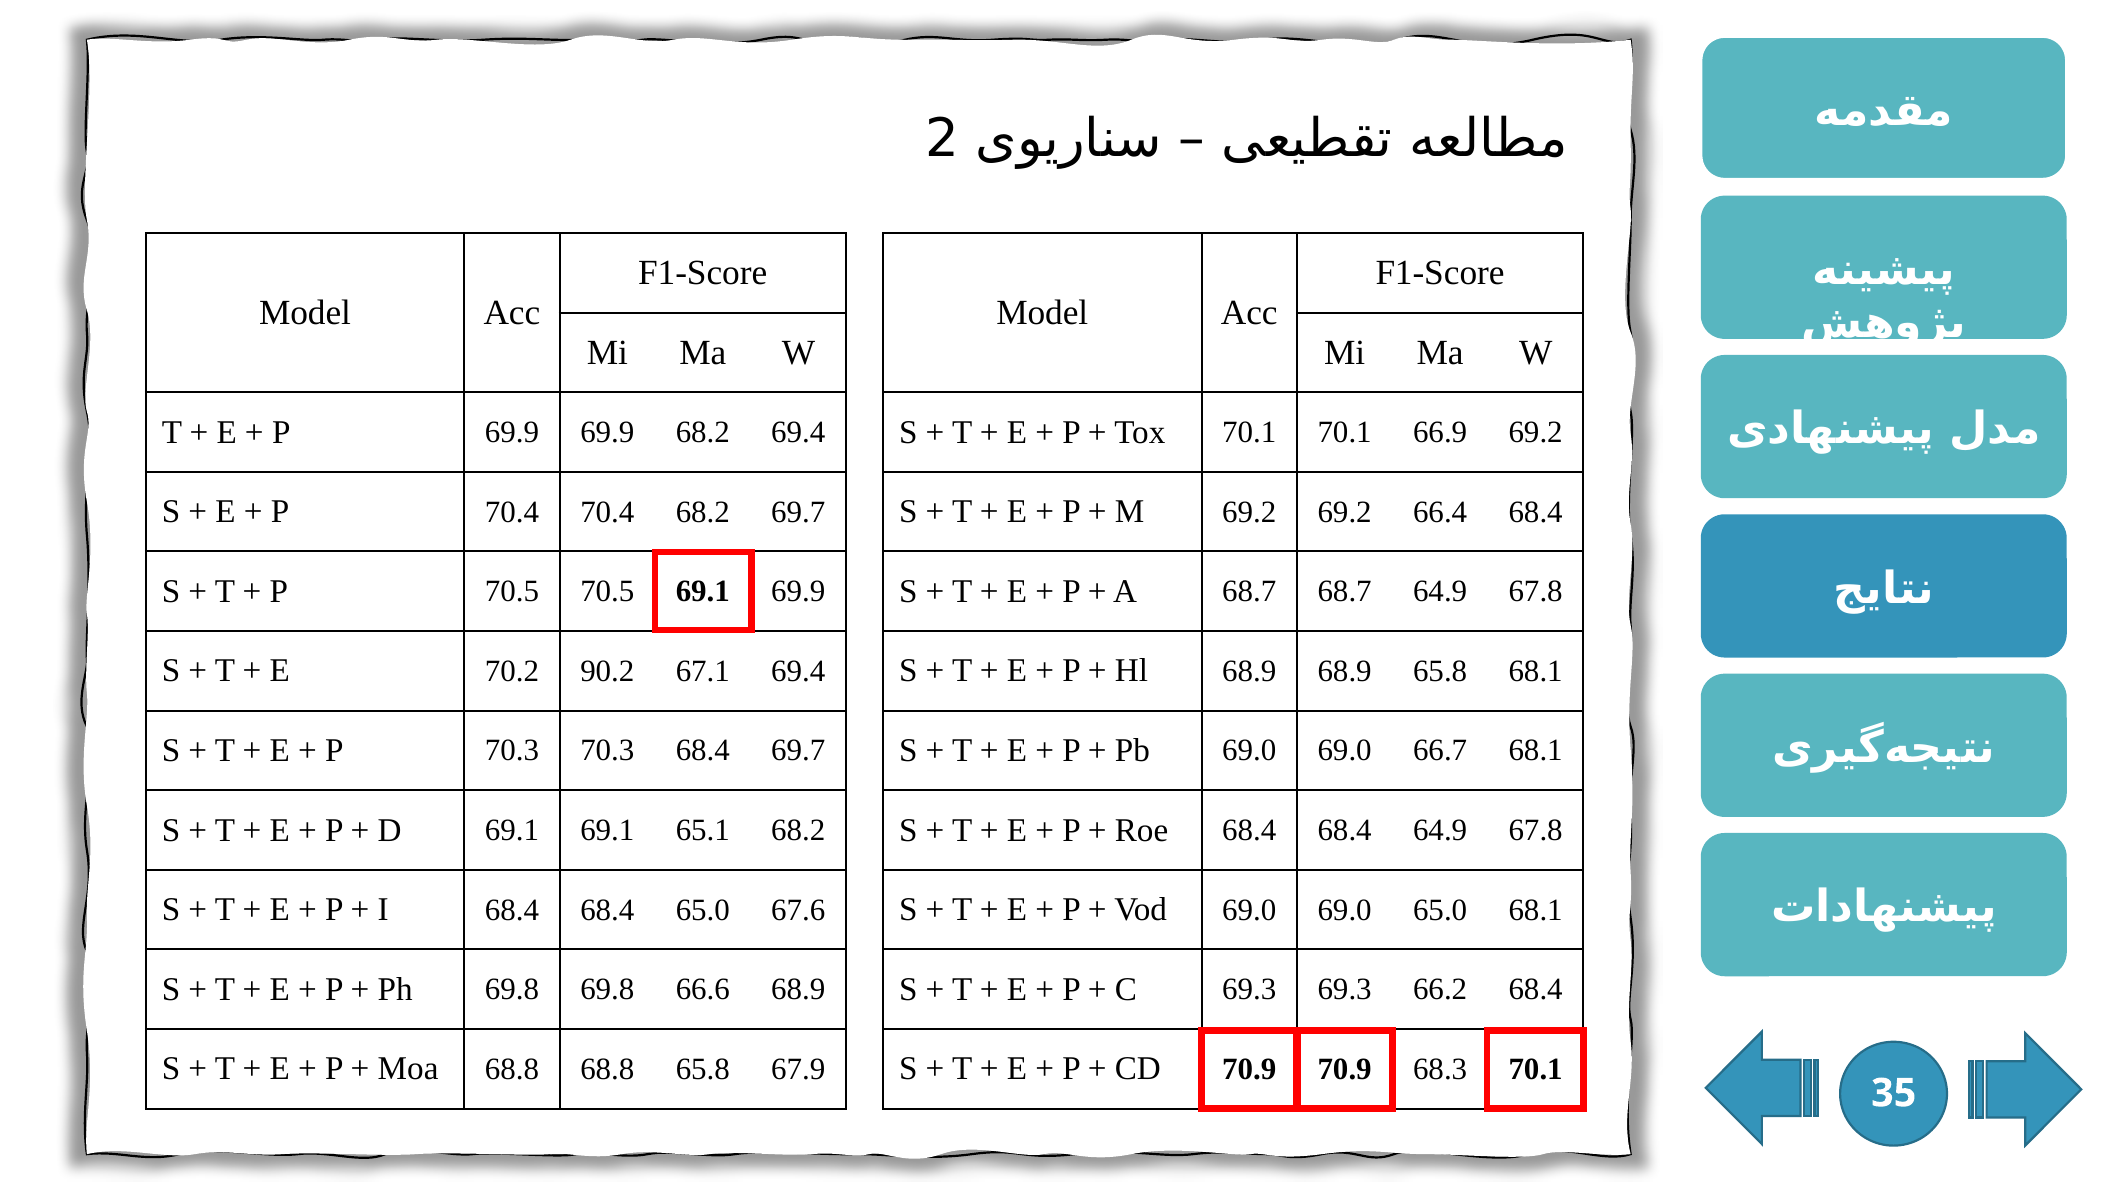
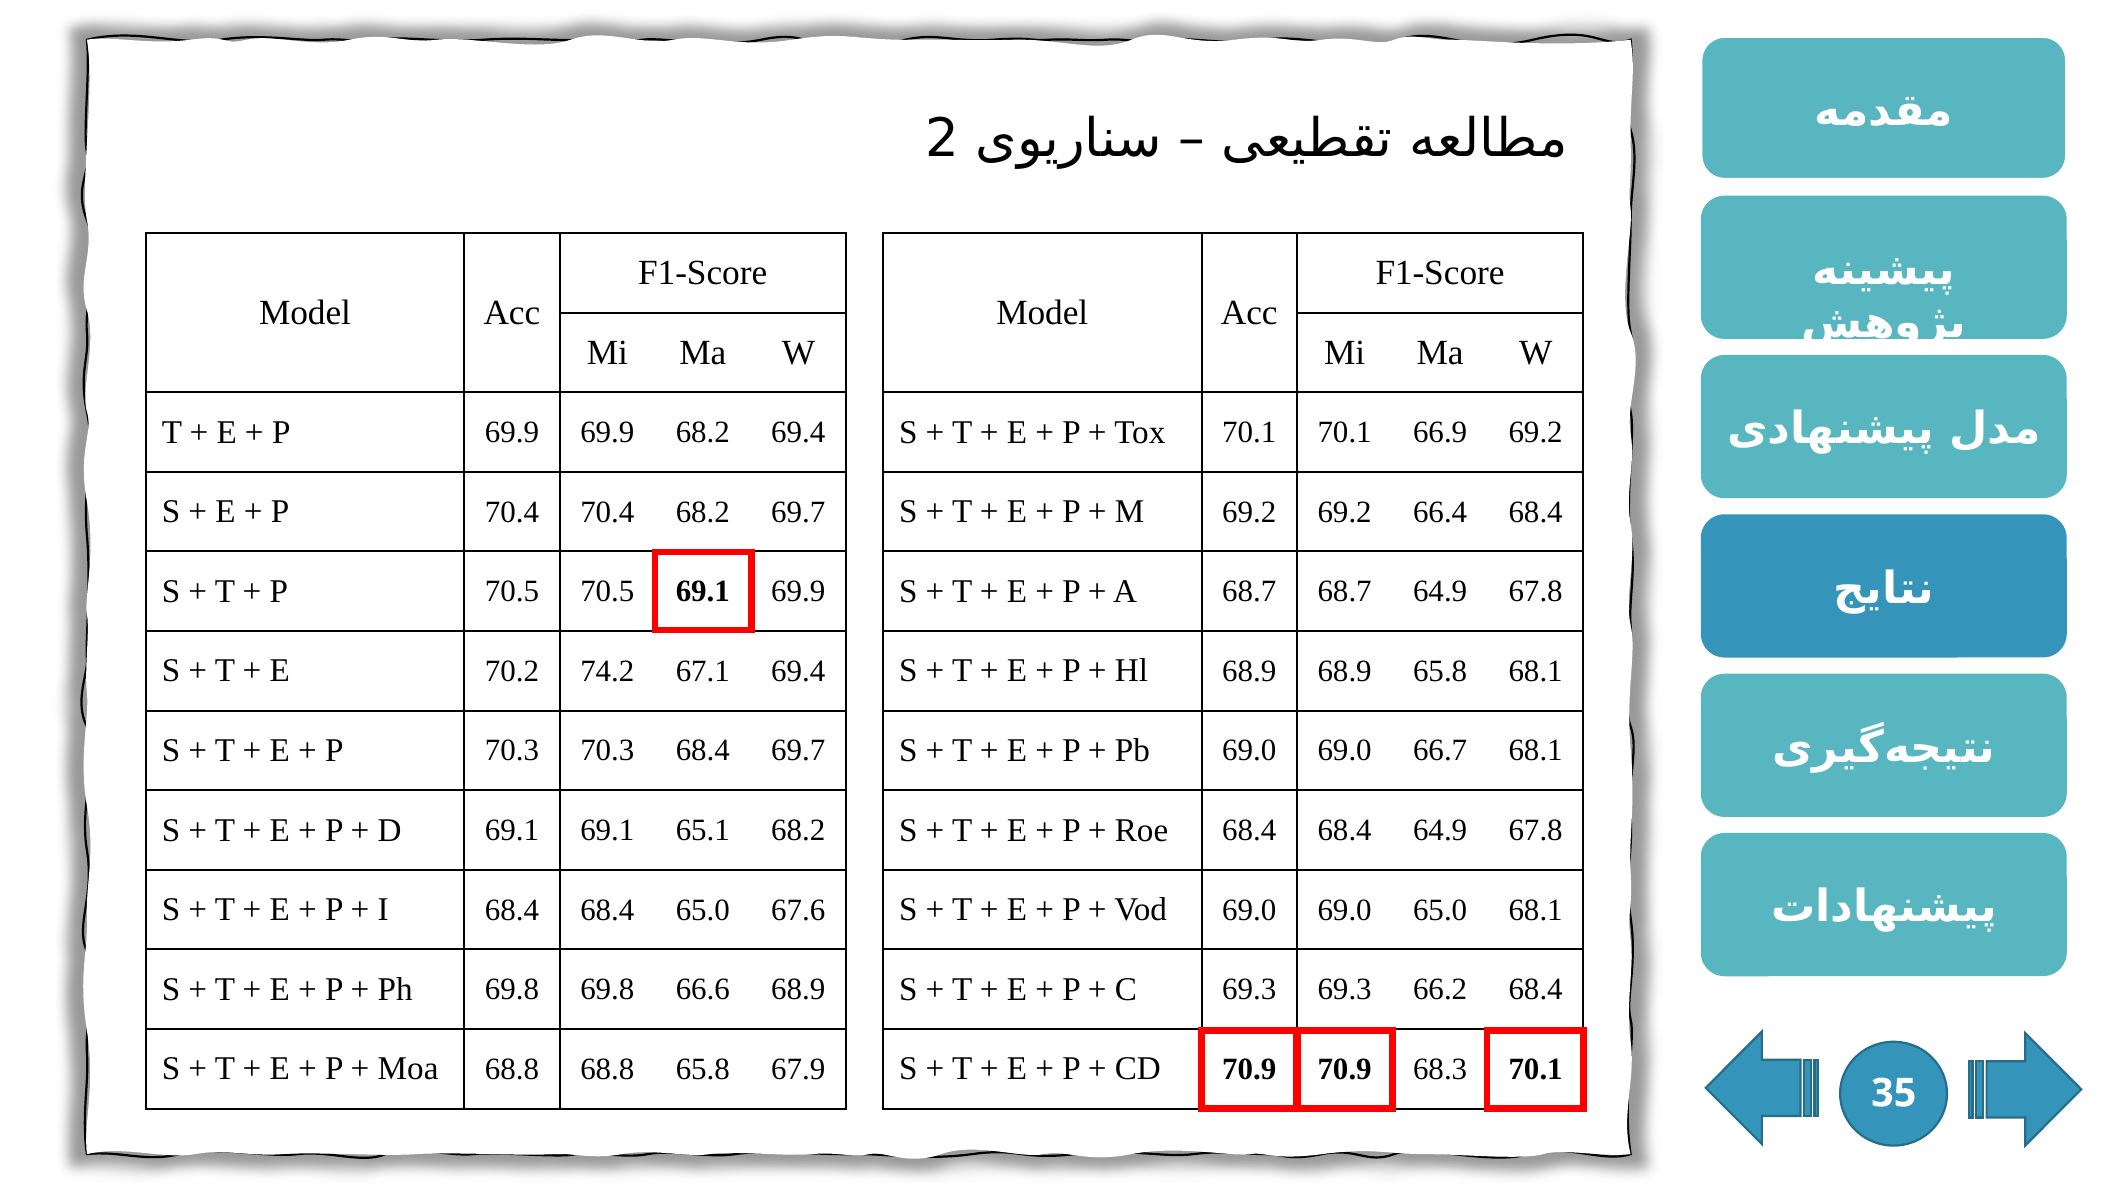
90.2: 90.2 -> 74.2 (607, 671)
